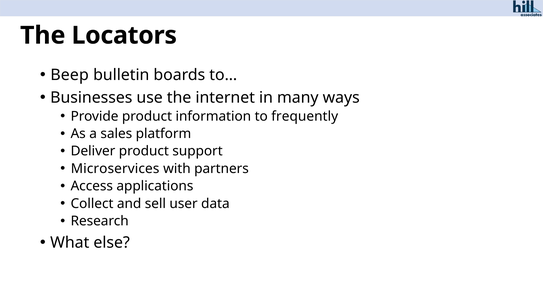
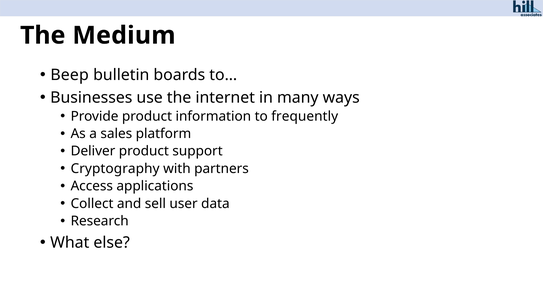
Locators: Locators -> Medium (124, 35)
Microservices: Microservices -> Cryptography (115, 169)
